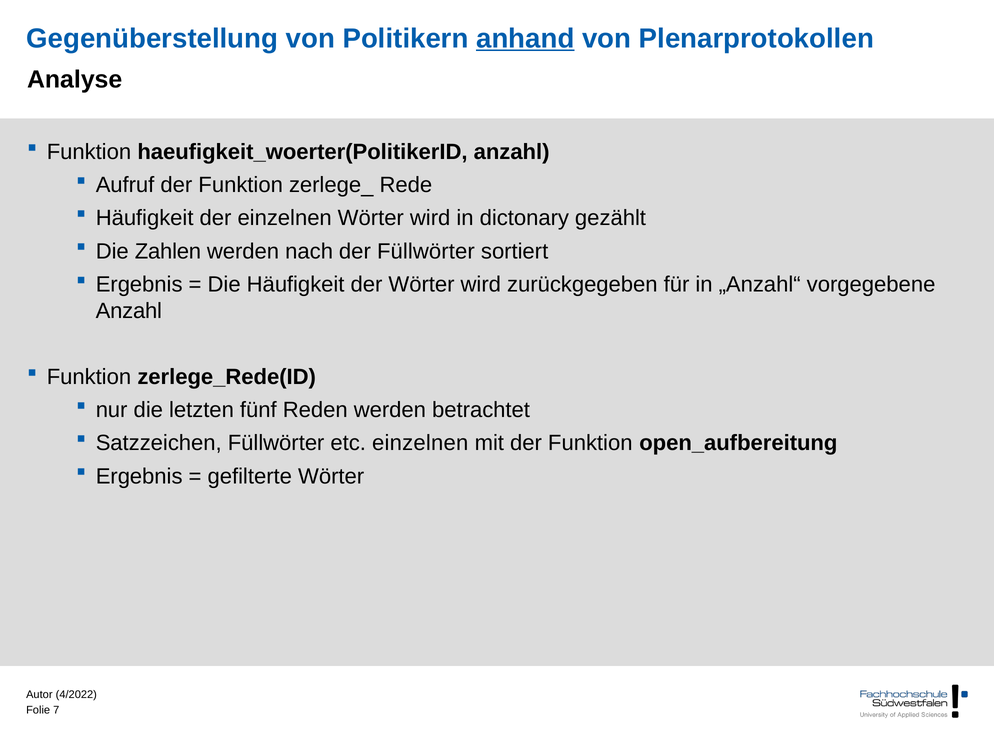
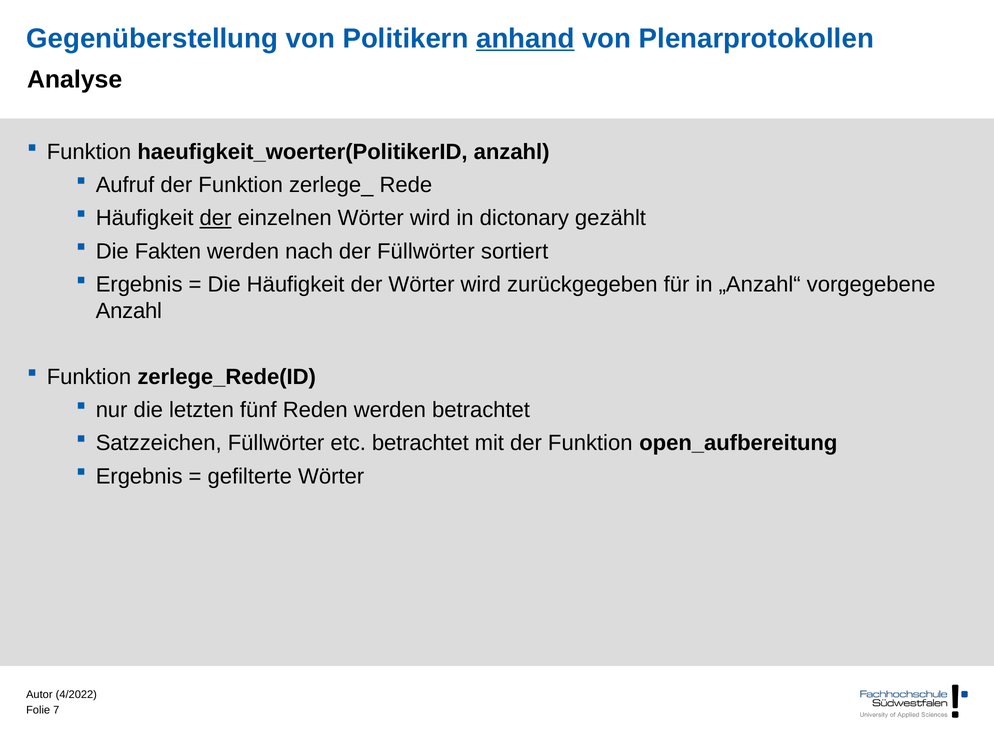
der underline: none -> present (216, 218)
Zahlen: Zahlen -> Fakten (168, 251)
etc einzelnen: einzelnen -> betrachtet (420, 443)
